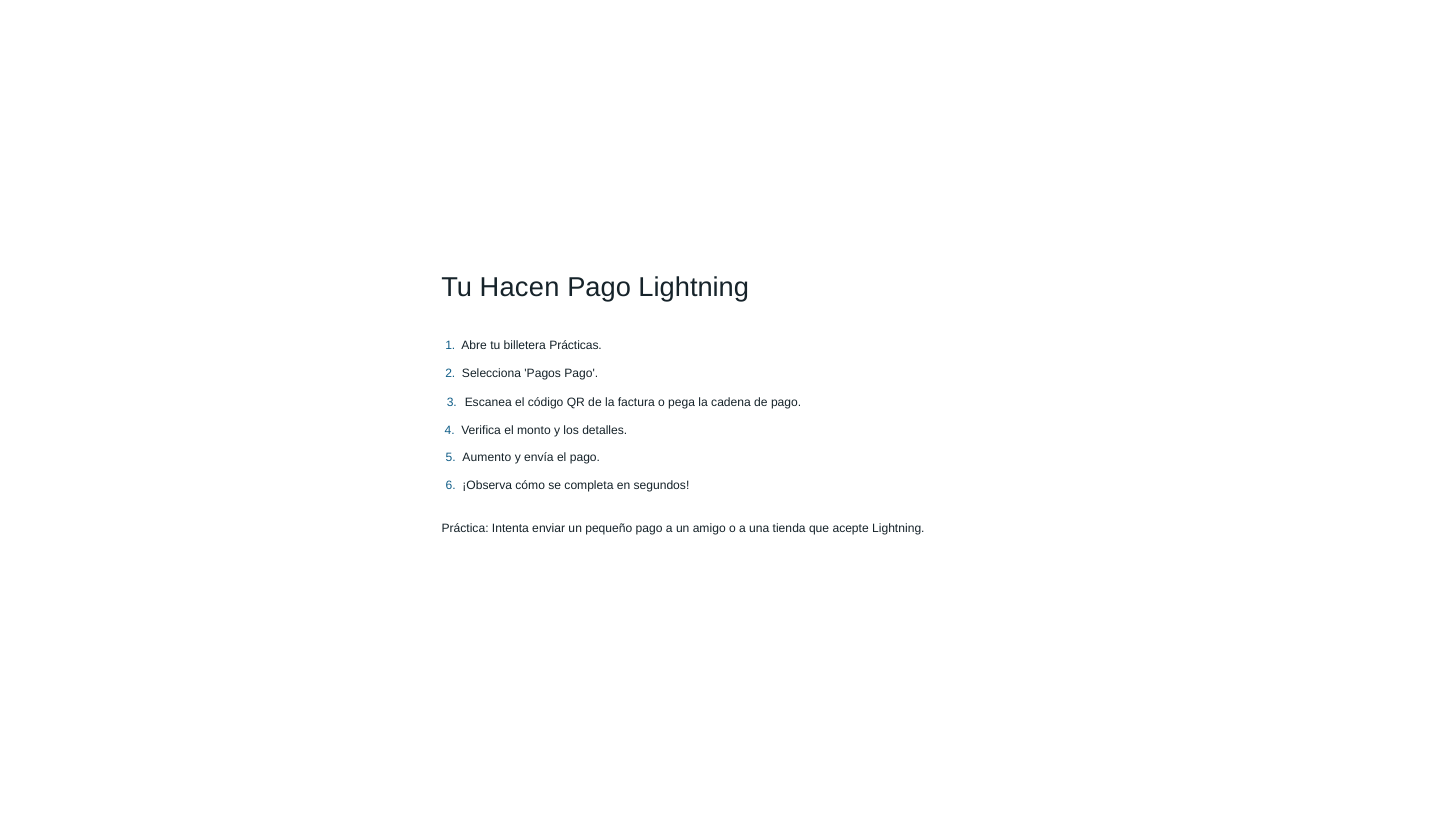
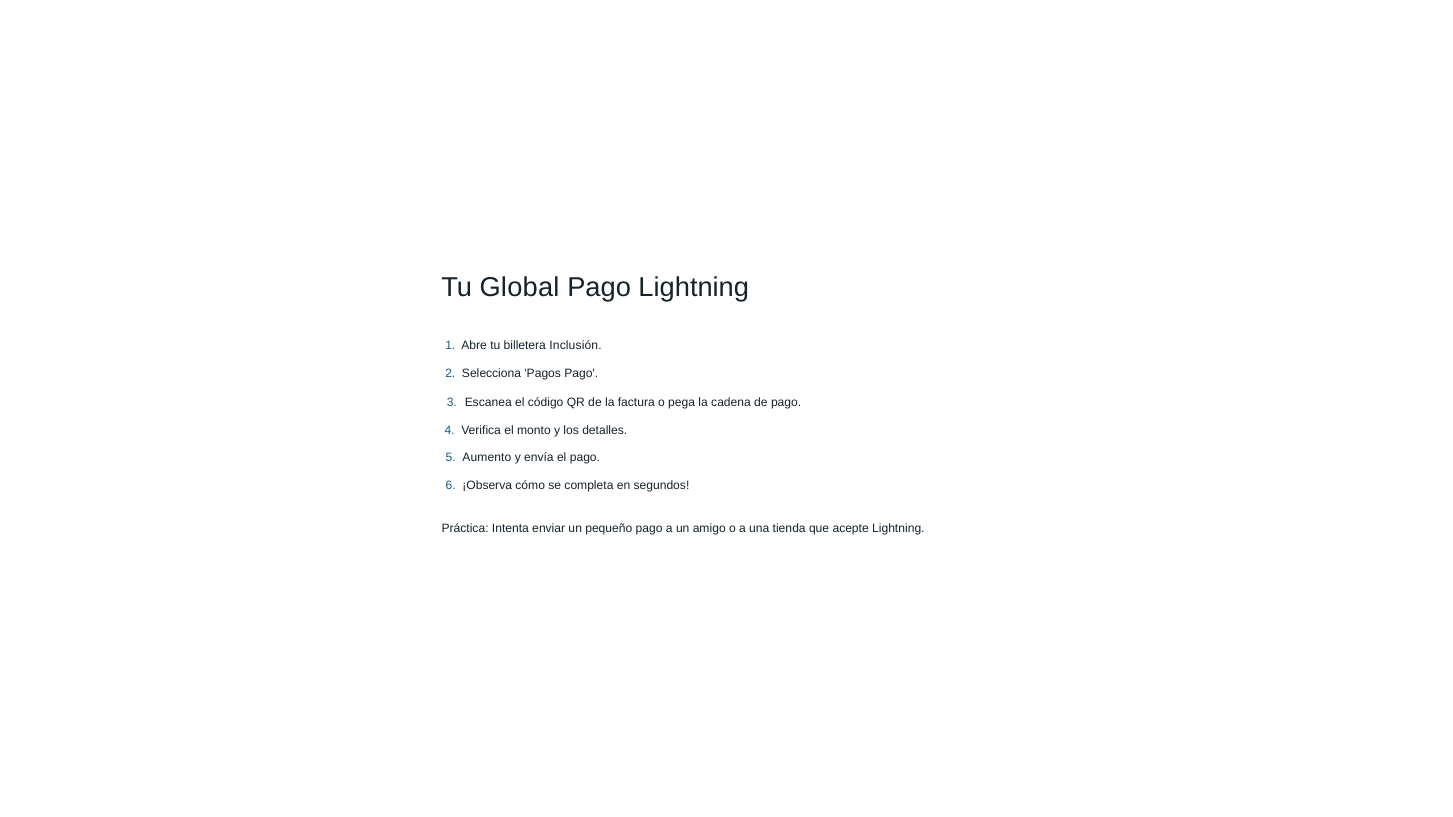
Hacen: Hacen -> Global (520, 287)
Prácticas: Prácticas -> Inclusión (576, 346)
